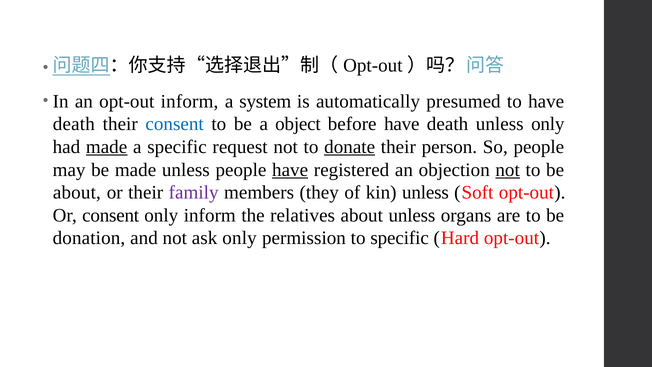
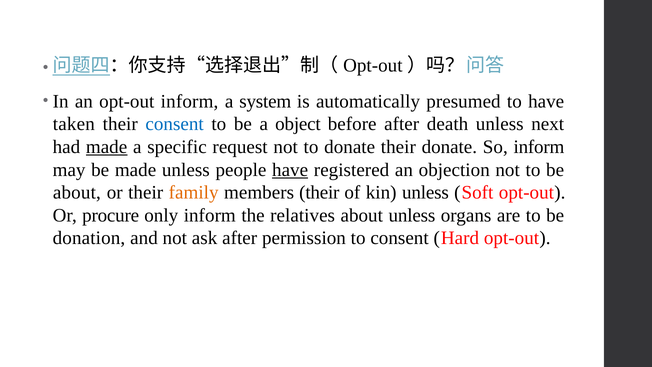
death: death -> taken (74, 124)
before have: have -> after (402, 124)
unless only: only -> next (548, 124)
donate underline: present -> none (350, 147)
their person: person -> donate (449, 147)
So people: people -> inform (539, 147)
not underline: present -> none (508, 170)
family colour: purple -> orange (194, 192)
members they: they -> their (319, 192)
Or consent: consent -> procure (111, 215)
ask only: only -> after (240, 238)
to specific: specific -> consent (400, 238)
